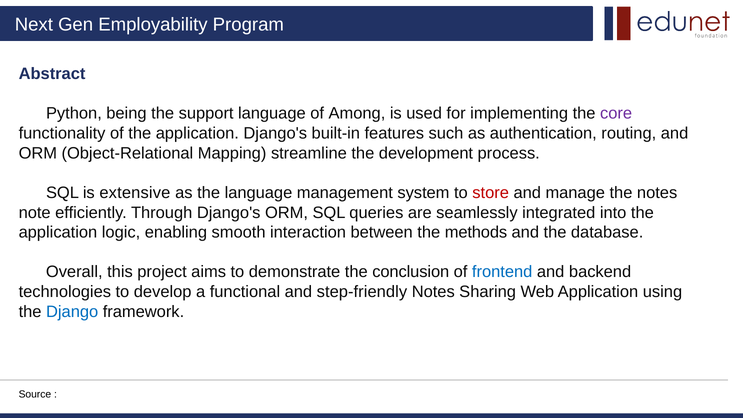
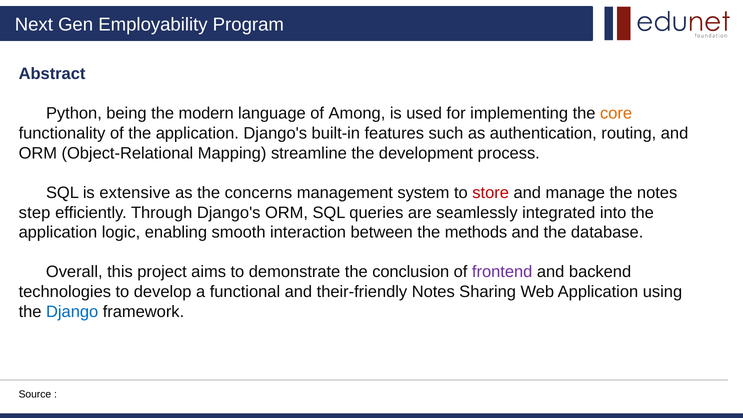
support: support -> modern (206, 114)
core colour: purple -> orange (616, 114)
the language: language -> concerns (258, 193)
note: note -> step (35, 213)
frontend colour: blue -> purple (502, 272)
step-friendly: step-friendly -> their-friendly (362, 292)
